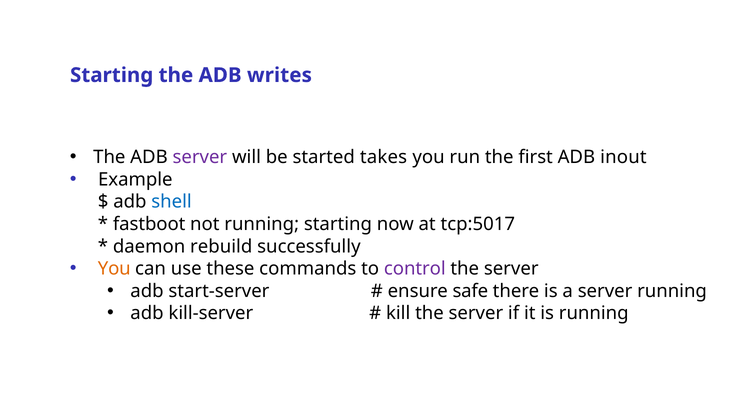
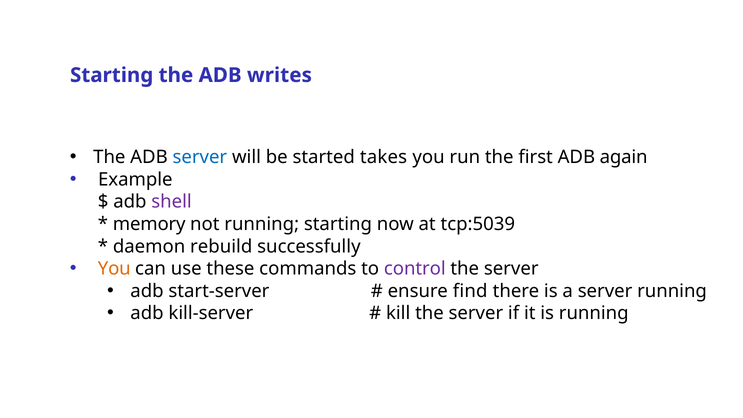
server colour: purple -> blue (200, 157)
inout: inout -> again (624, 157)
shell colour: blue -> purple (172, 202)
fastboot: fastboot -> memory (149, 224)
tcp:5017: tcp:5017 -> tcp:5039 (478, 224)
safe: safe -> find (470, 291)
